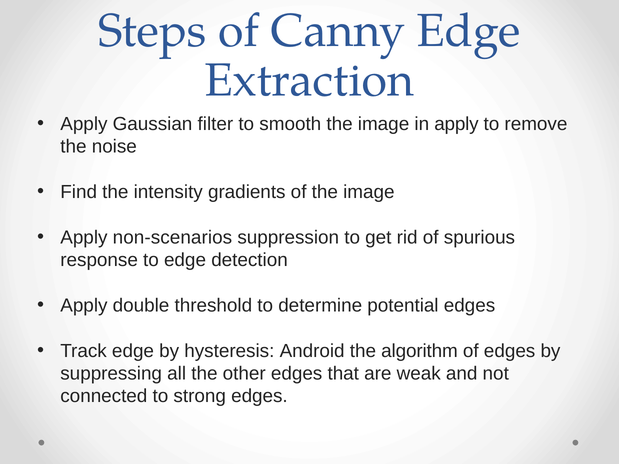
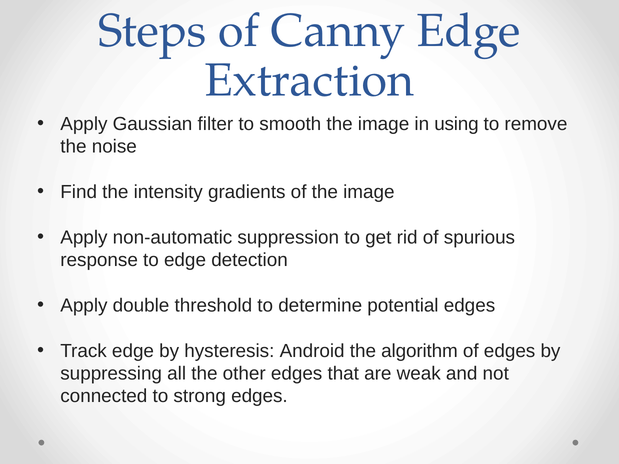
in apply: apply -> using (456, 124)
non-scenarios: non-scenarios -> non-automatic (172, 238)
